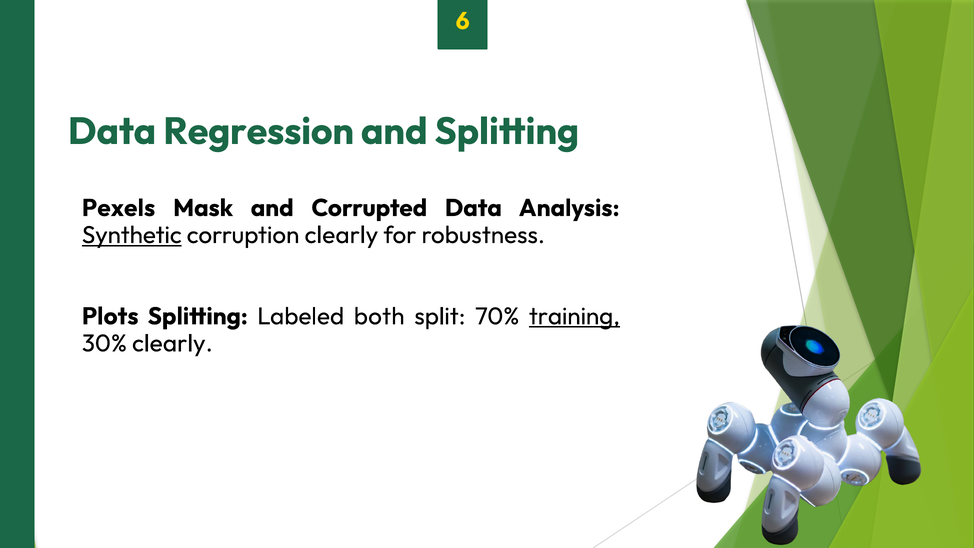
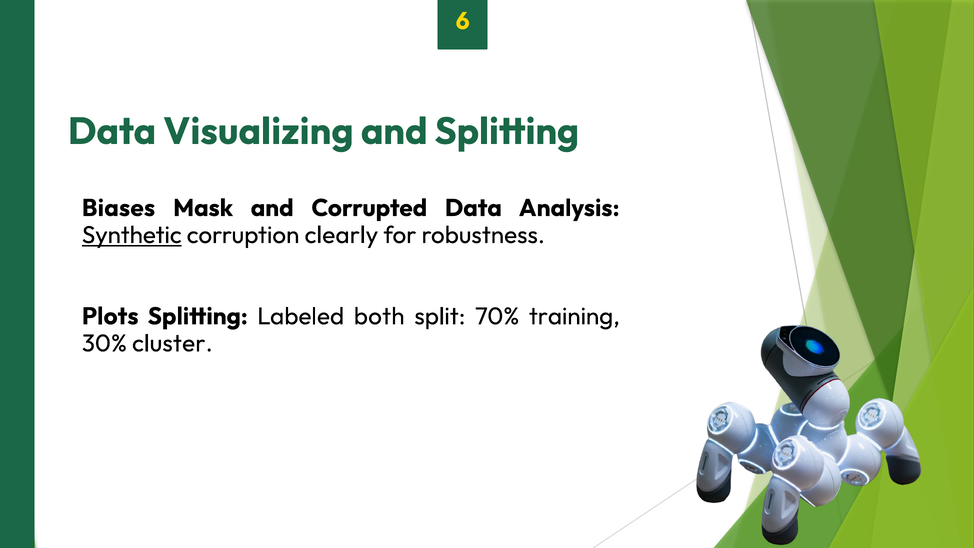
Regression: Regression -> Visualizing (258, 131)
Pexels: Pexels -> Biases (118, 208)
training underline: present -> none (574, 316)
30% clearly: clearly -> cluster (172, 343)
